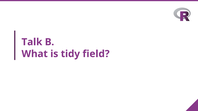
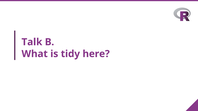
field: field -> here (96, 54)
